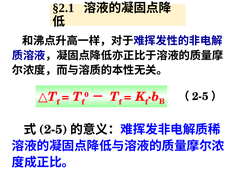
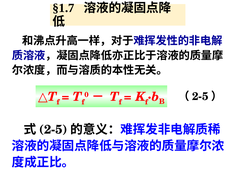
§2.1: §2.1 -> §1.7 (63, 8)
